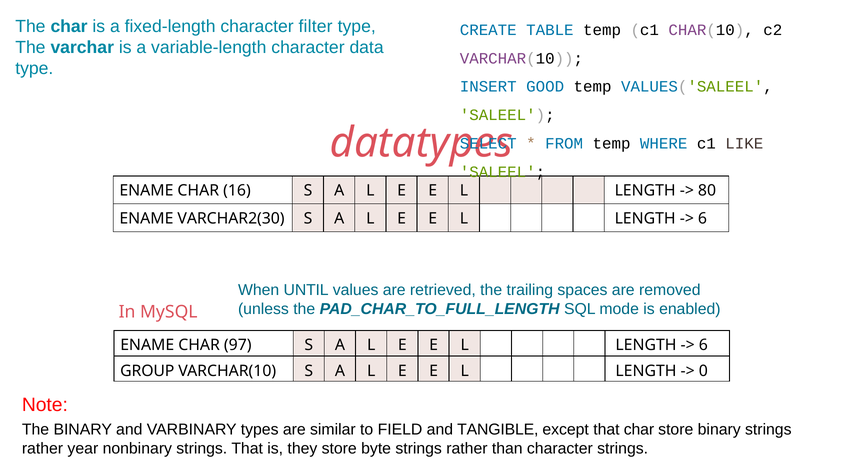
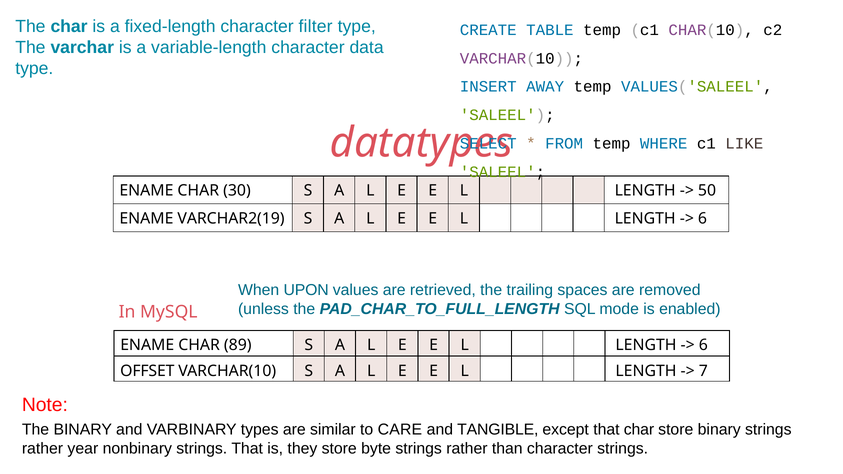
GOOD: GOOD -> AWAY (545, 87)
16: 16 -> 30 (237, 191)
80: 80 -> 50 (707, 191)
VARCHAR2(30: VARCHAR2(30 -> VARCHAR2(19 (231, 219)
UNTIL: UNTIL -> UPON (306, 290)
97: 97 -> 89 (238, 345)
GROUP: GROUP -> OFFSET (147, 371)
0: 0 -> 7 (703, 371)
FIELD: FIELD -> CARE (400, 430)
